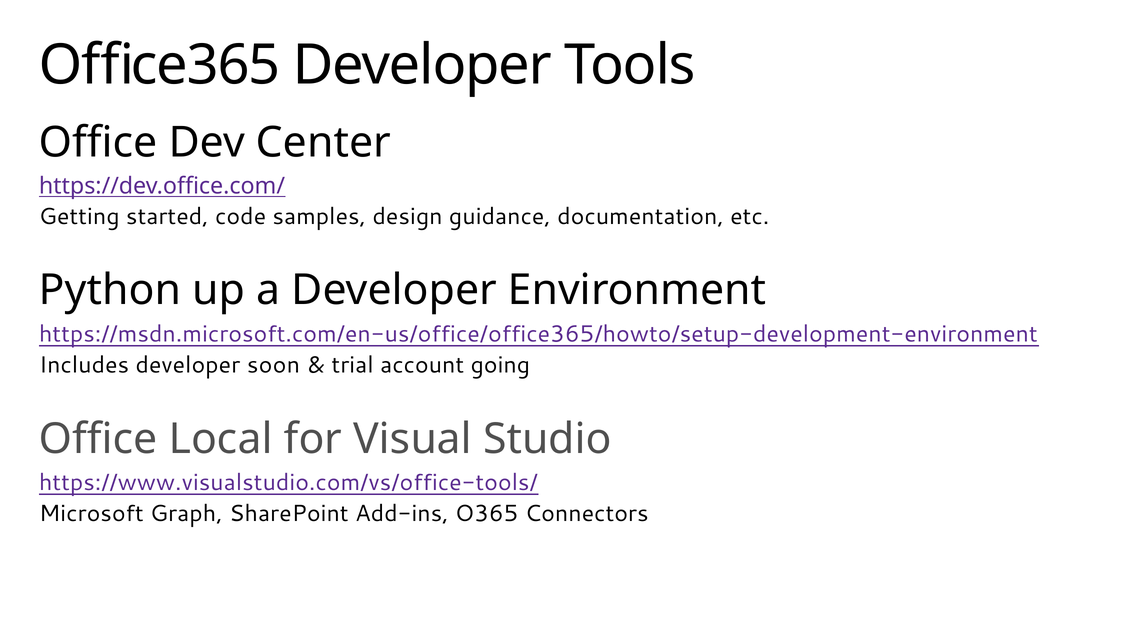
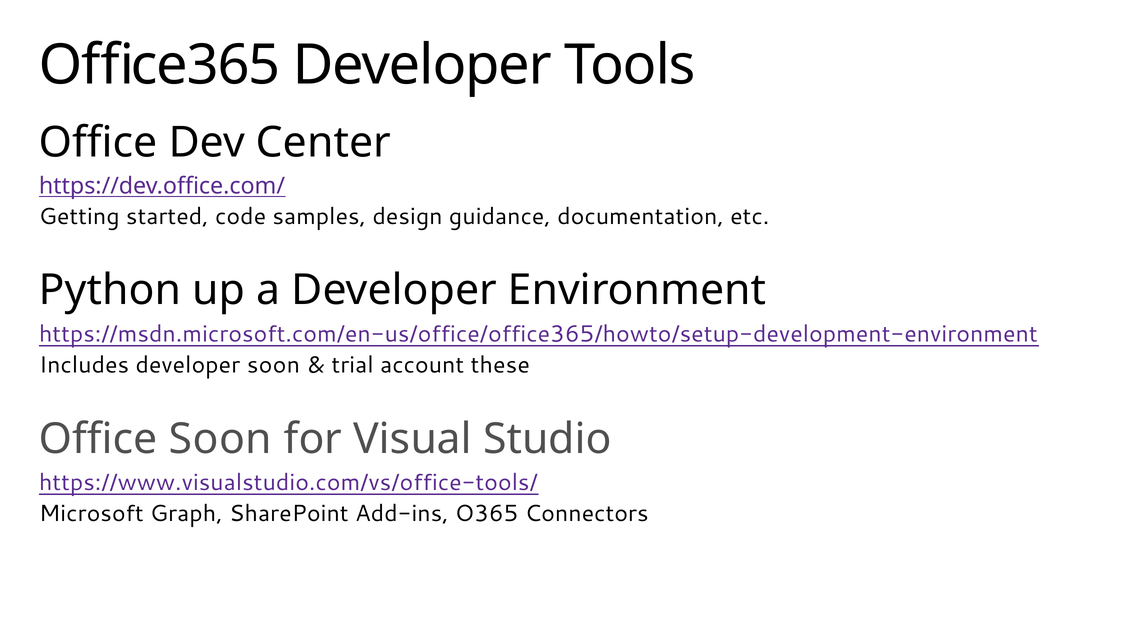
going: going -> these (500, 365)
Office Local: Local -> Soon (220, 439)
